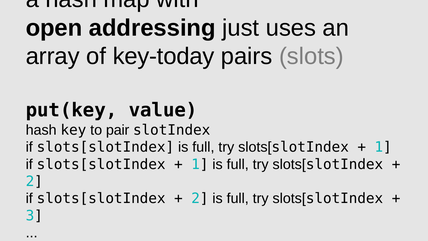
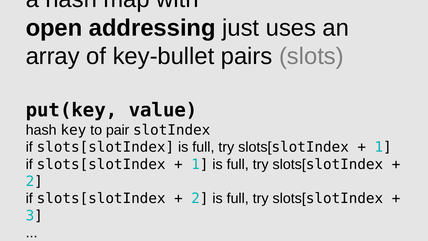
key-today: key-today -> key-bullet (164, 56)
